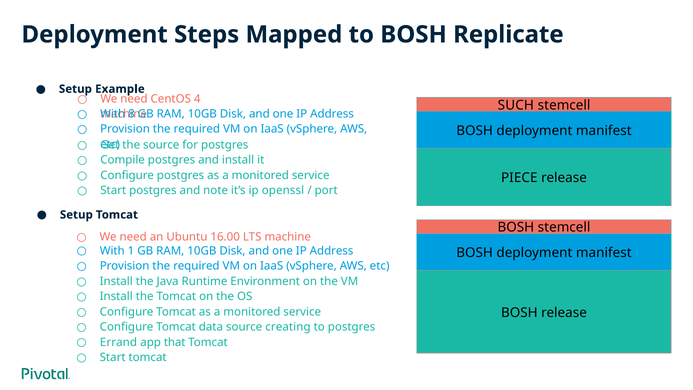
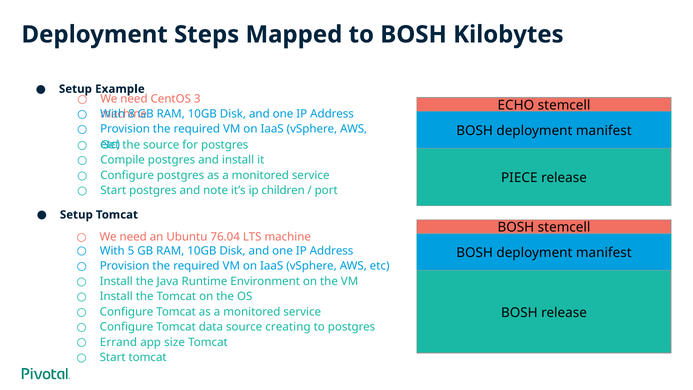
Replicate: Replicate -> Kilobytes (508, 35)
4: 4 -> 3 (197, 99)
SUCH: SUCH -> ECHO (516, 105)
openssl: openssl -> children (283, 191)
16.00: 16.00 -> 76.04 (225, 237)
1: 1 -> 5 (131, 251)
that: that -> size (175, 342)
